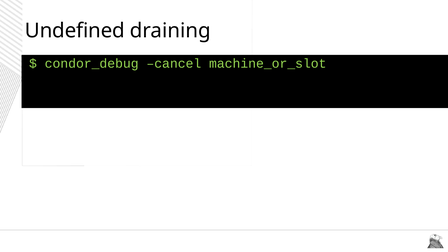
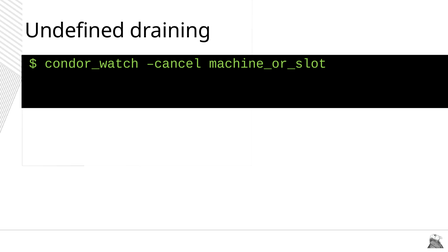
condor_debug: condor_debug -> condor_watch (92, 64)
